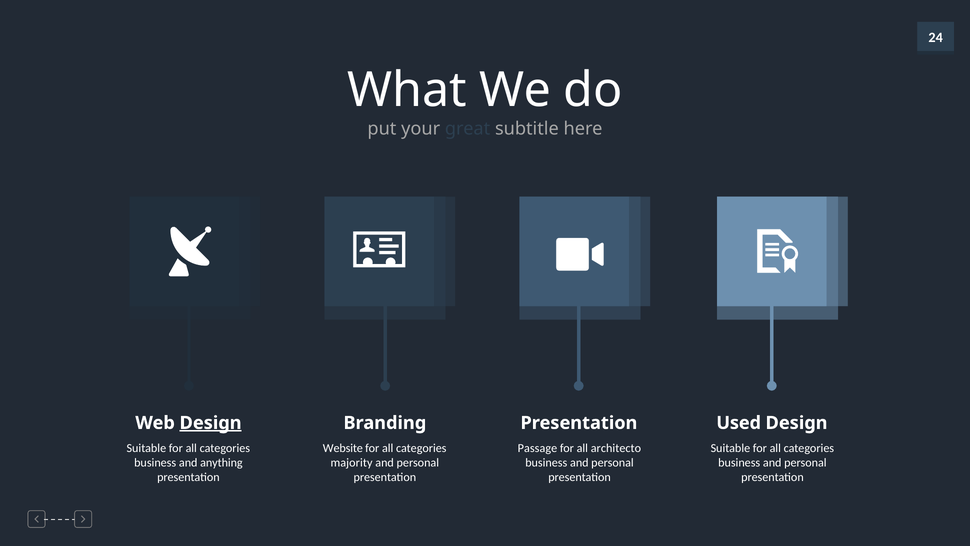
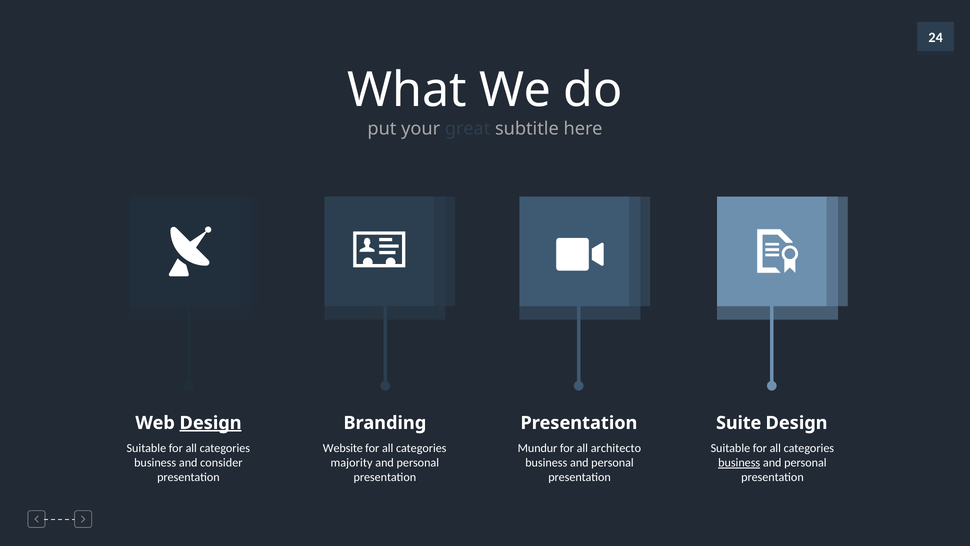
Used: Used -> Suite (739, 423)
Passage: Passage -> Mundur (538, 448)
anything: anything -> consider (221, 463)
business underline: none -> present (739, 463)
